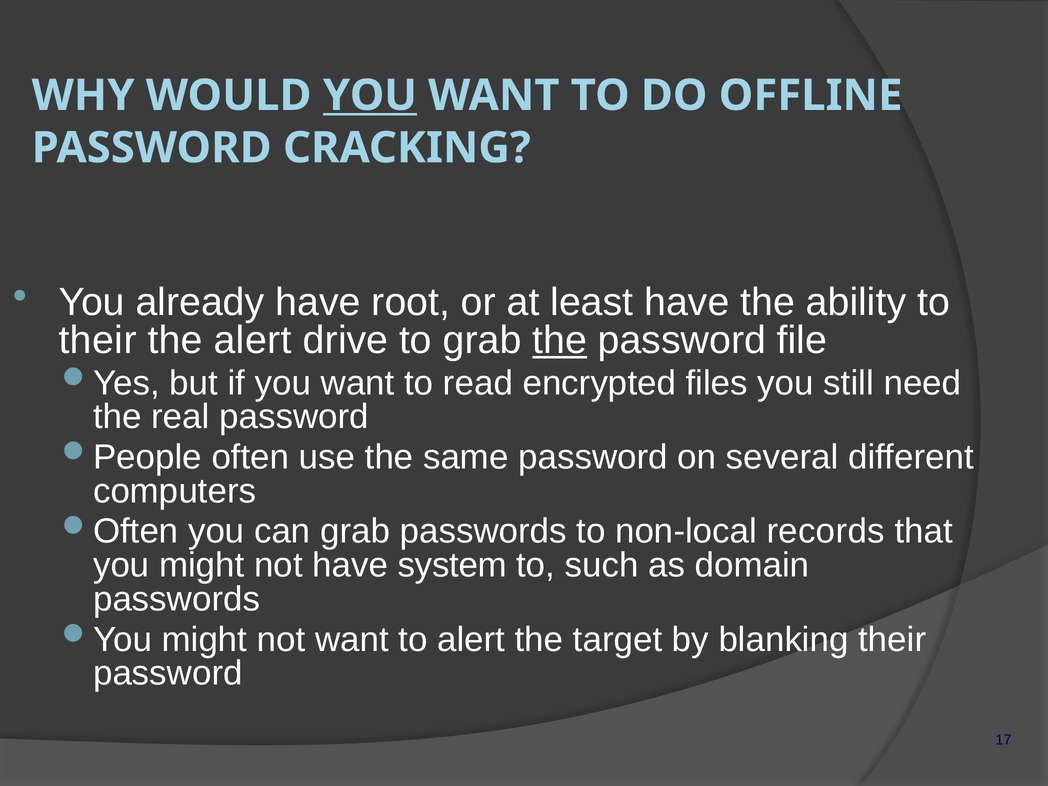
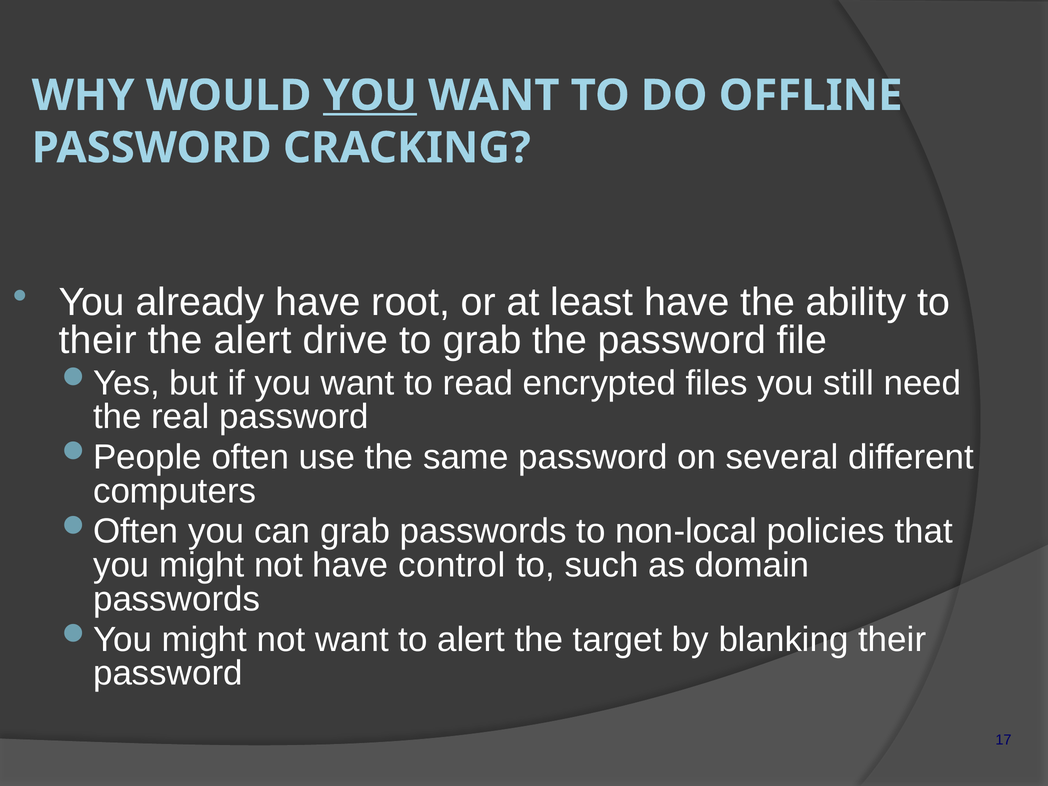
the underline: present -> none (560, 340)
records: records -> policies (826, 531)
system: system -> control (452, 565)
